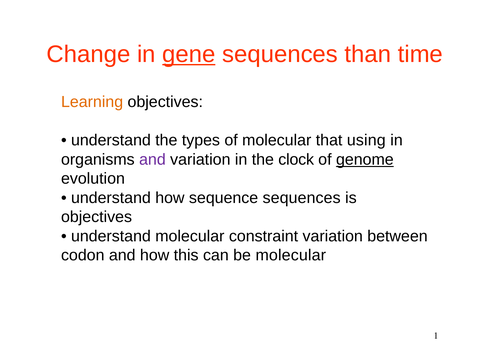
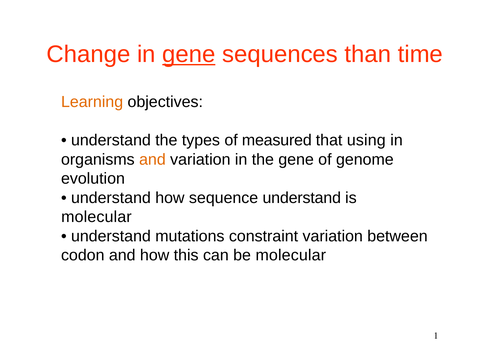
of molecular: molecular -> measured (277, 140)
and colour: purple -> orange (152, 160)
the clock: clock -> gene (296, 160)
genome underline: present -> none (365, 160)
sequence sequences: sequences -> understand (302, 198)
objectives: objectives -> molecular (96, 217)
understand molecular: molecular -> mutations (190, 236)
